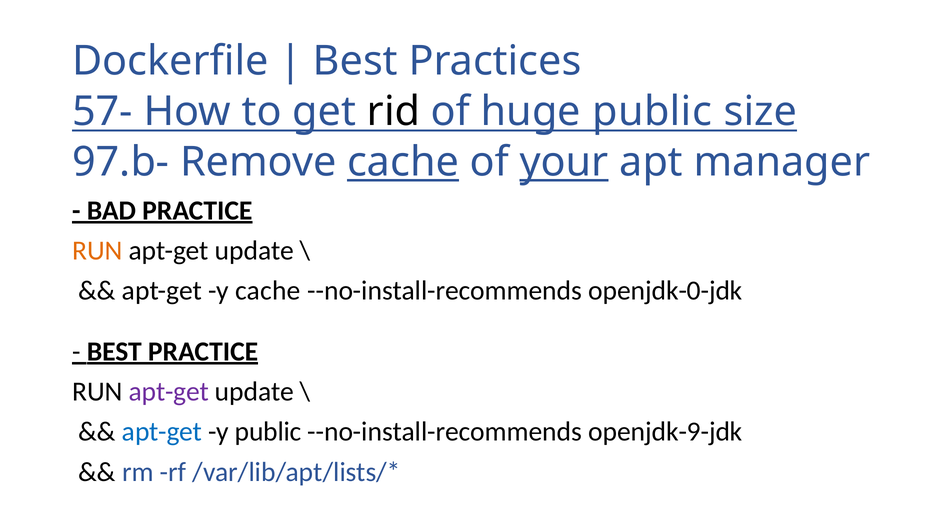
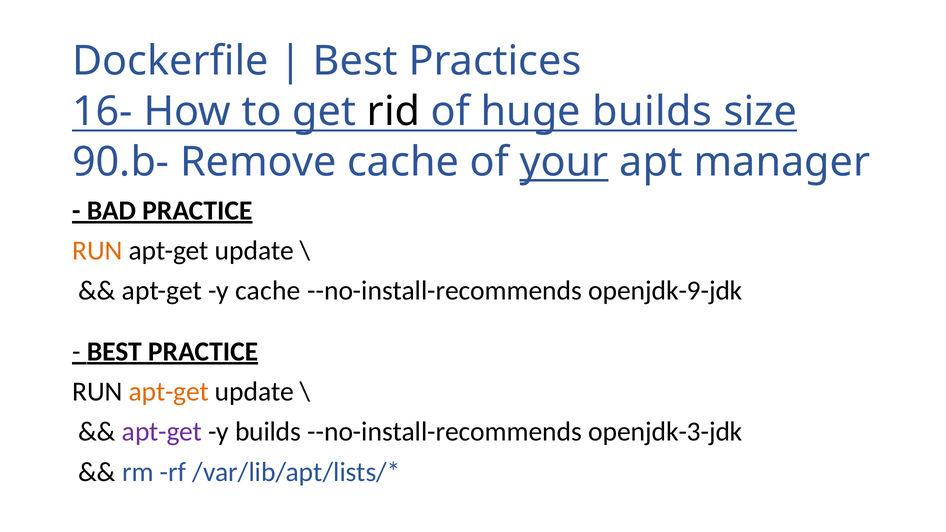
57-: 57- -> 16- (102, 112)
huge public: public -> builds (652, 112)
97.b-: 97.b- -> 90.b- (121, 162)
cache underline: present -> none (403, 162)
openjdk-0-jdk: openjdk-0-jdk -> openjdk-9-jdk (665, 291)
apt-get colour: purple -> orange (169, 392)
apt-get colour: blue -> purple (162, 432)
y public: public -> builds (268, 432)
openjdk-9-jdk: openjdk-9-jdk -> openjdk-3-jdk (665, 432)
